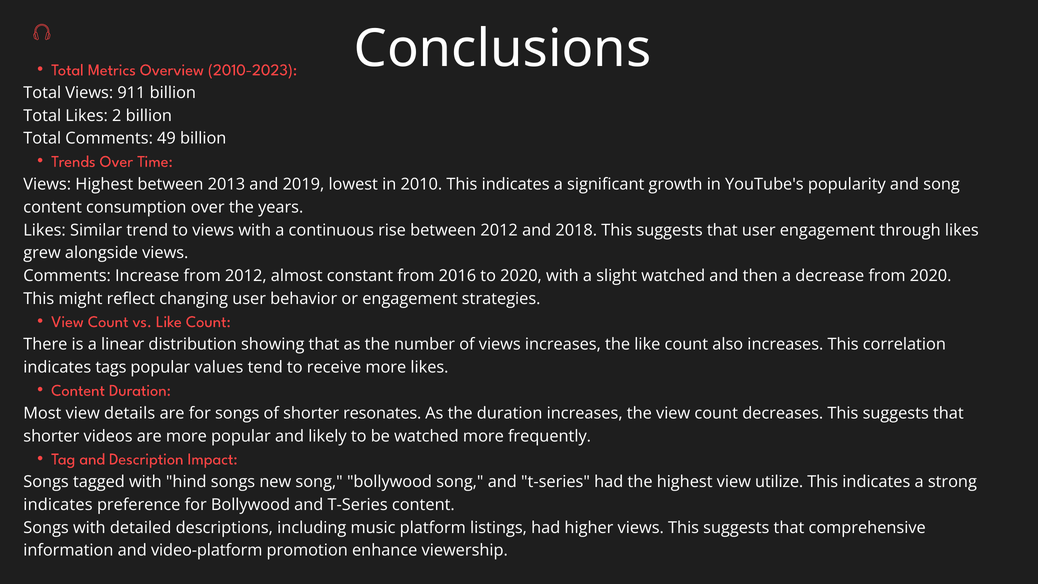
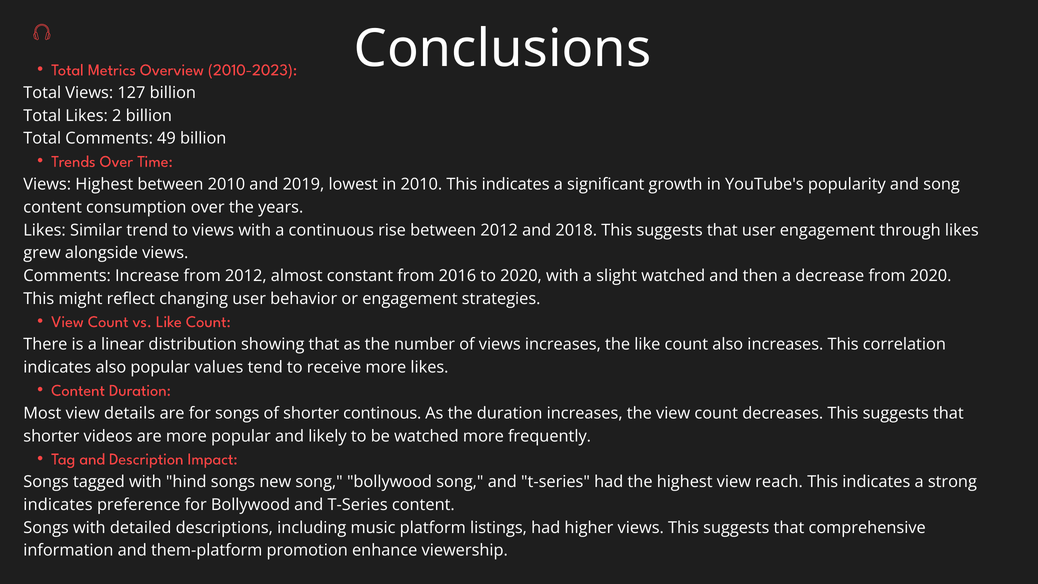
911: 911 -> 127 (131, 93)
between 2013: 2013 -> 2010 (226, 184)
indicates tags: tags -> also (111, 367)
resonates: resonates -> continous (382, 413)
utilize: utilize -> reach (779, 482)
video-platform: video-platform -> them-platform (207, 550)
